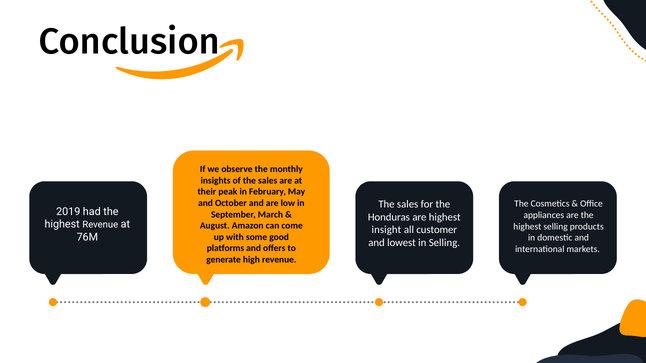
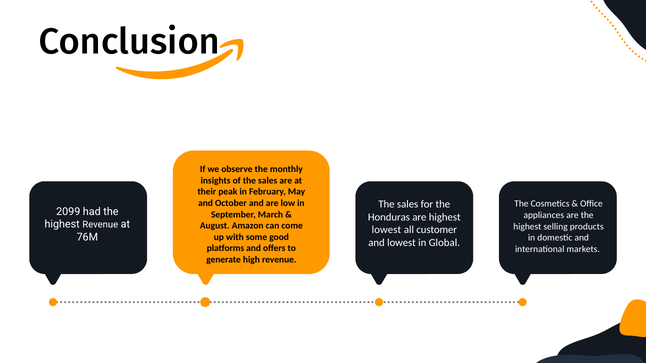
2019: 2019 -> 2099 (68, 212)
insight: insight -> lowest (386, 230)
in Selling: Selling -> Global (444, 243)
